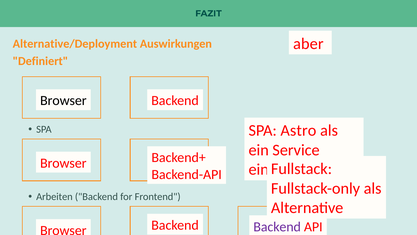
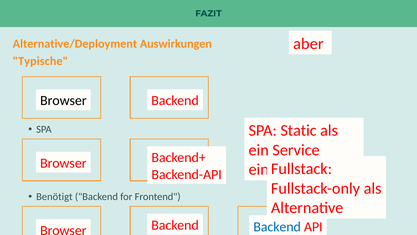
Definiert: Definiert -> Typische (40, 61)
Astro: Astro -> Static (299, 130)
Arbeiten: Arbeiten -> Benötigt (54, 196)
Backend colour: purple -> blue (277, 226)
